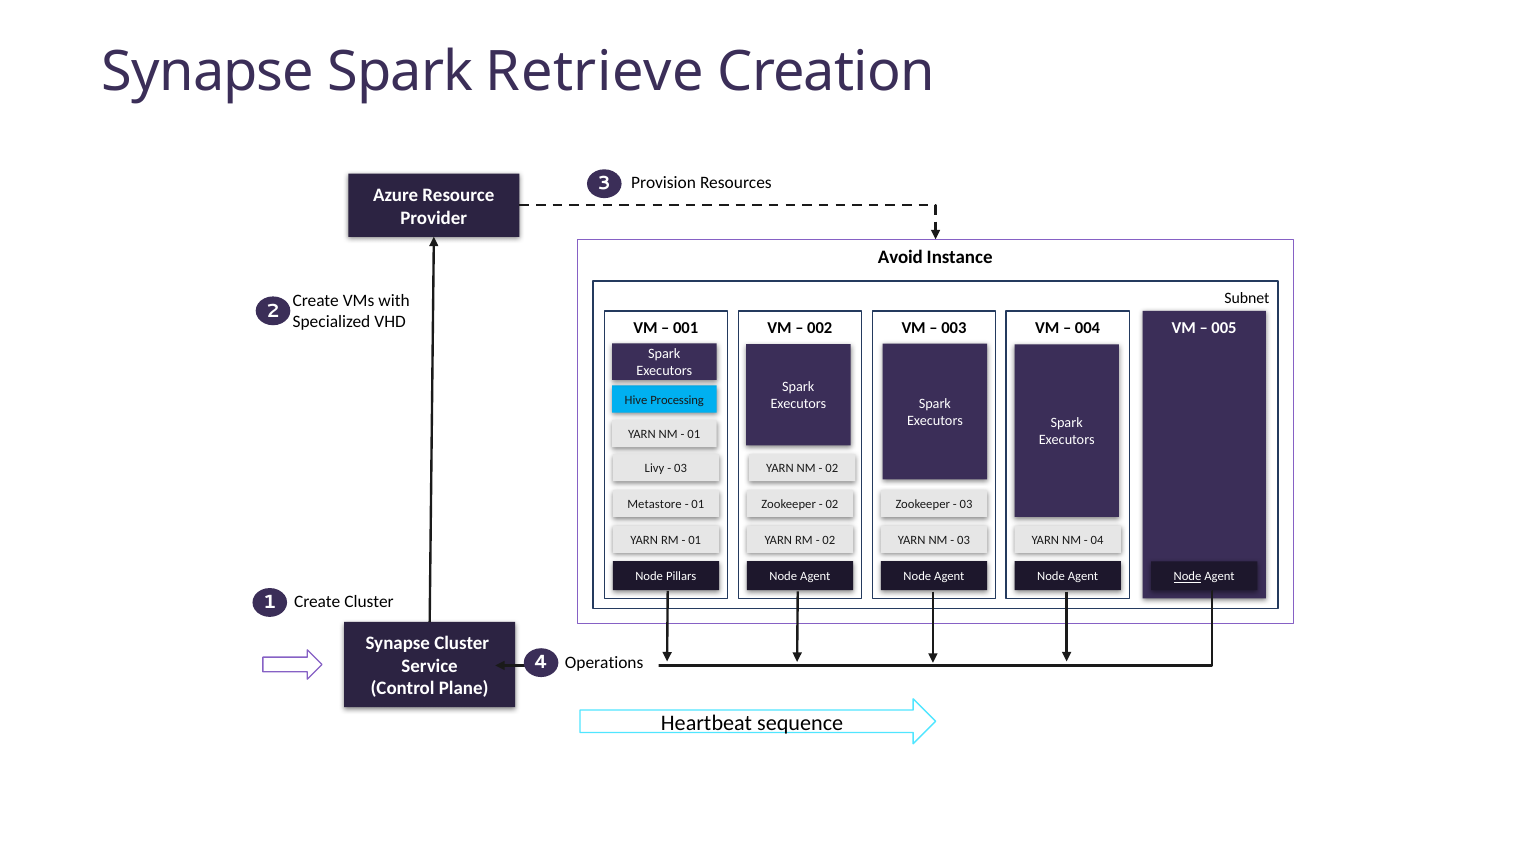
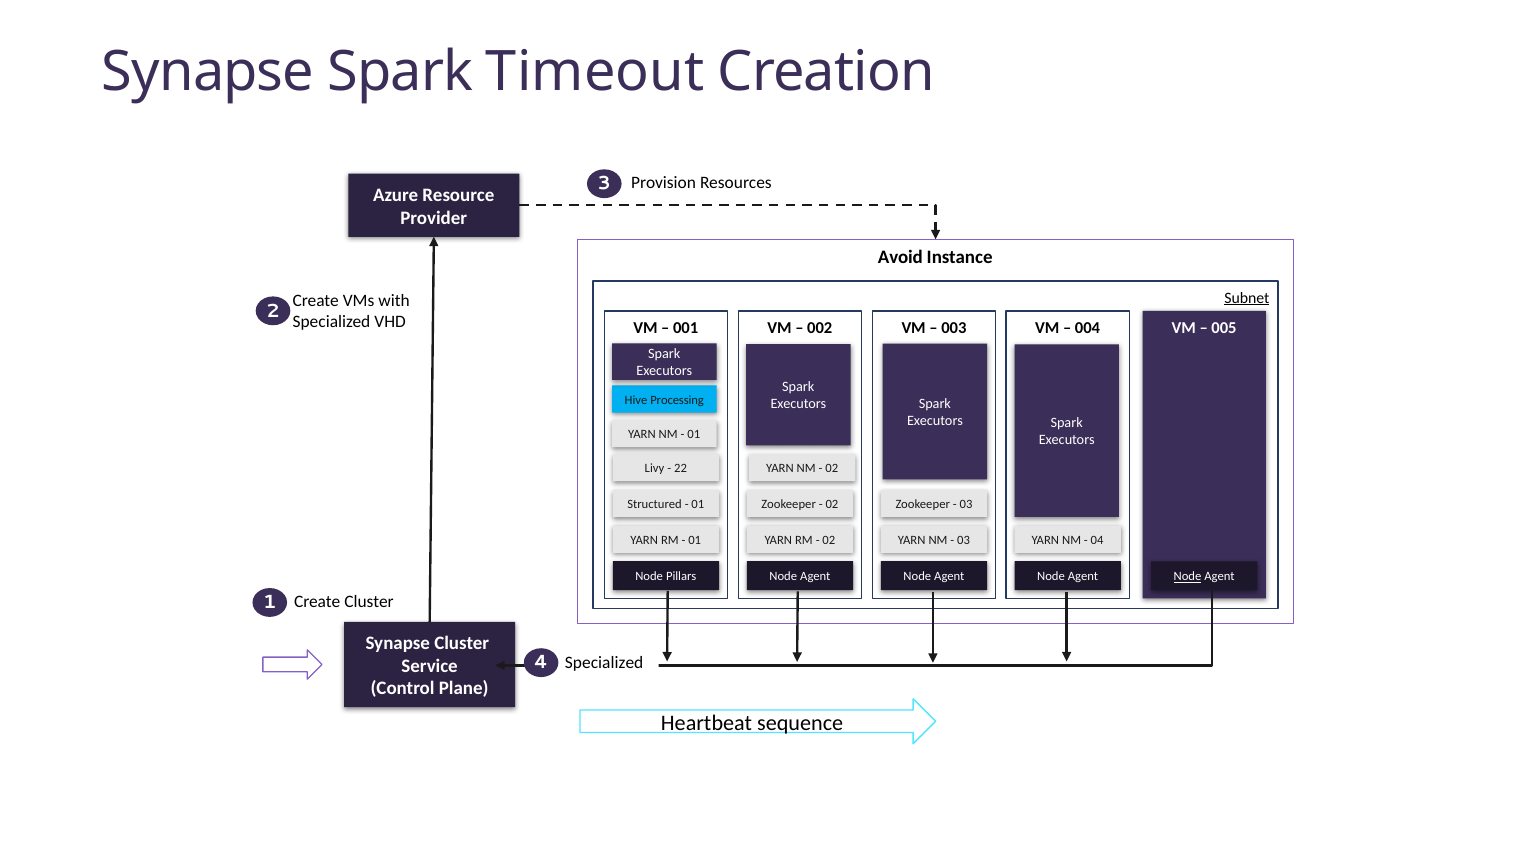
Retrieve: Retrieve -> Timeout (595, 72)
Subnet underline: none -> present (1247, 298)
03: 03 -> 22 (681, 468)
Metastore: Metastore -> Structured (655, 504)
Operations: Operations -> Specialized (604, 663)
